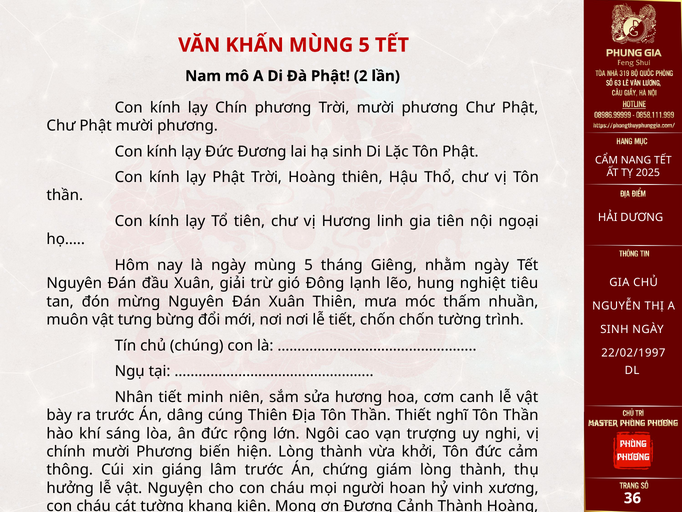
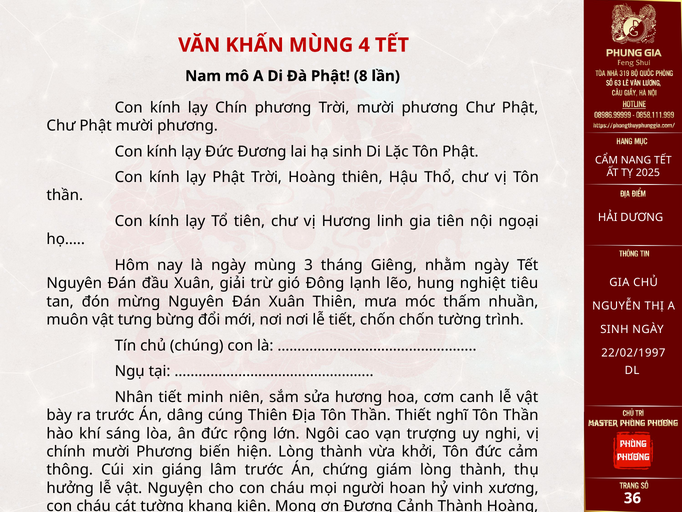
KHẤN MÙNG 5: 5 -> 4 (364, 45)
2: 2 -> 8 (361, 76)
ngày mùng 5: 5 -> 3 (308, 265)
